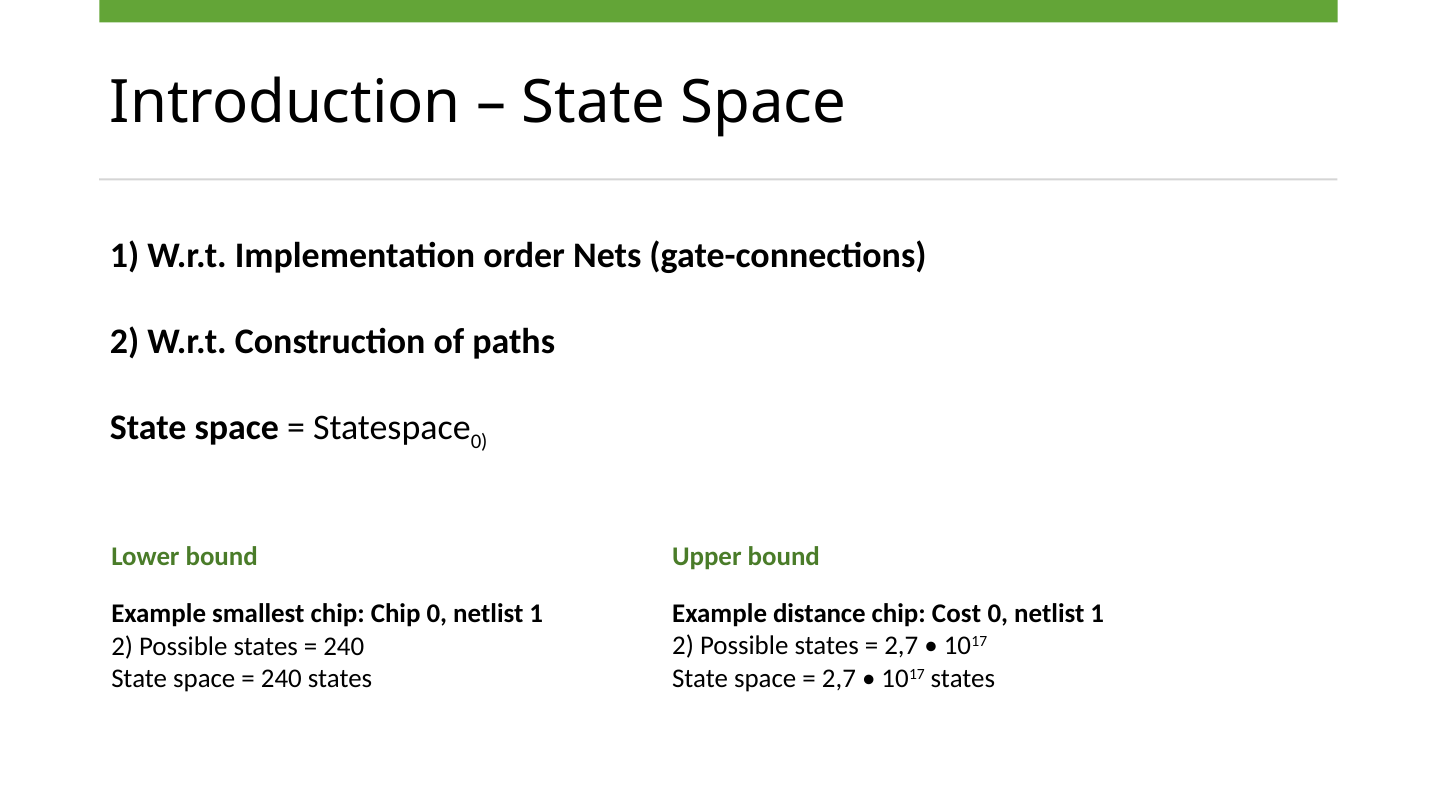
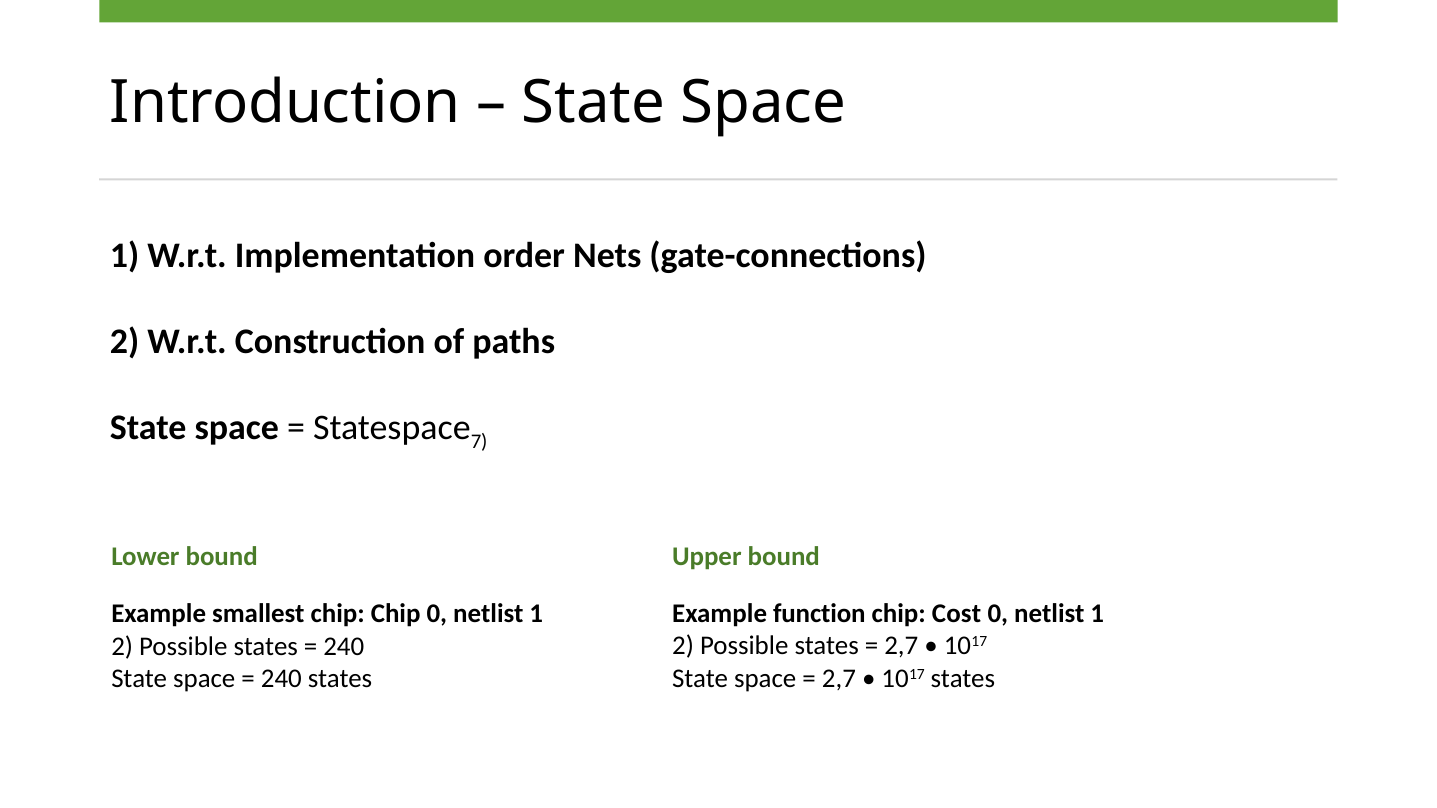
0: 0 -> 7 (479, 442)
distance: distance -> function (819, 614)
